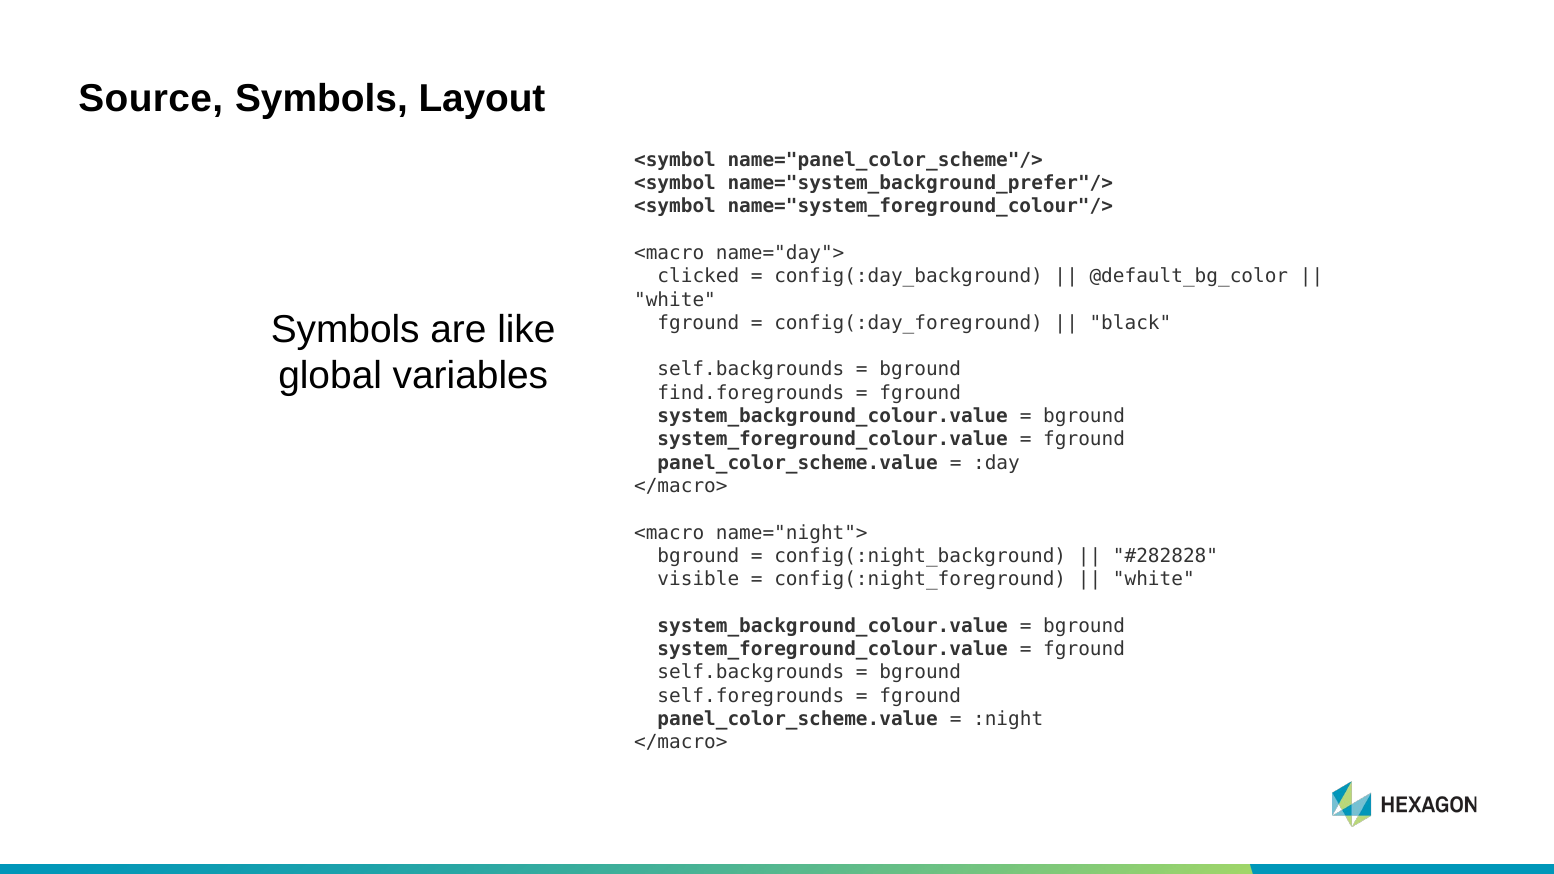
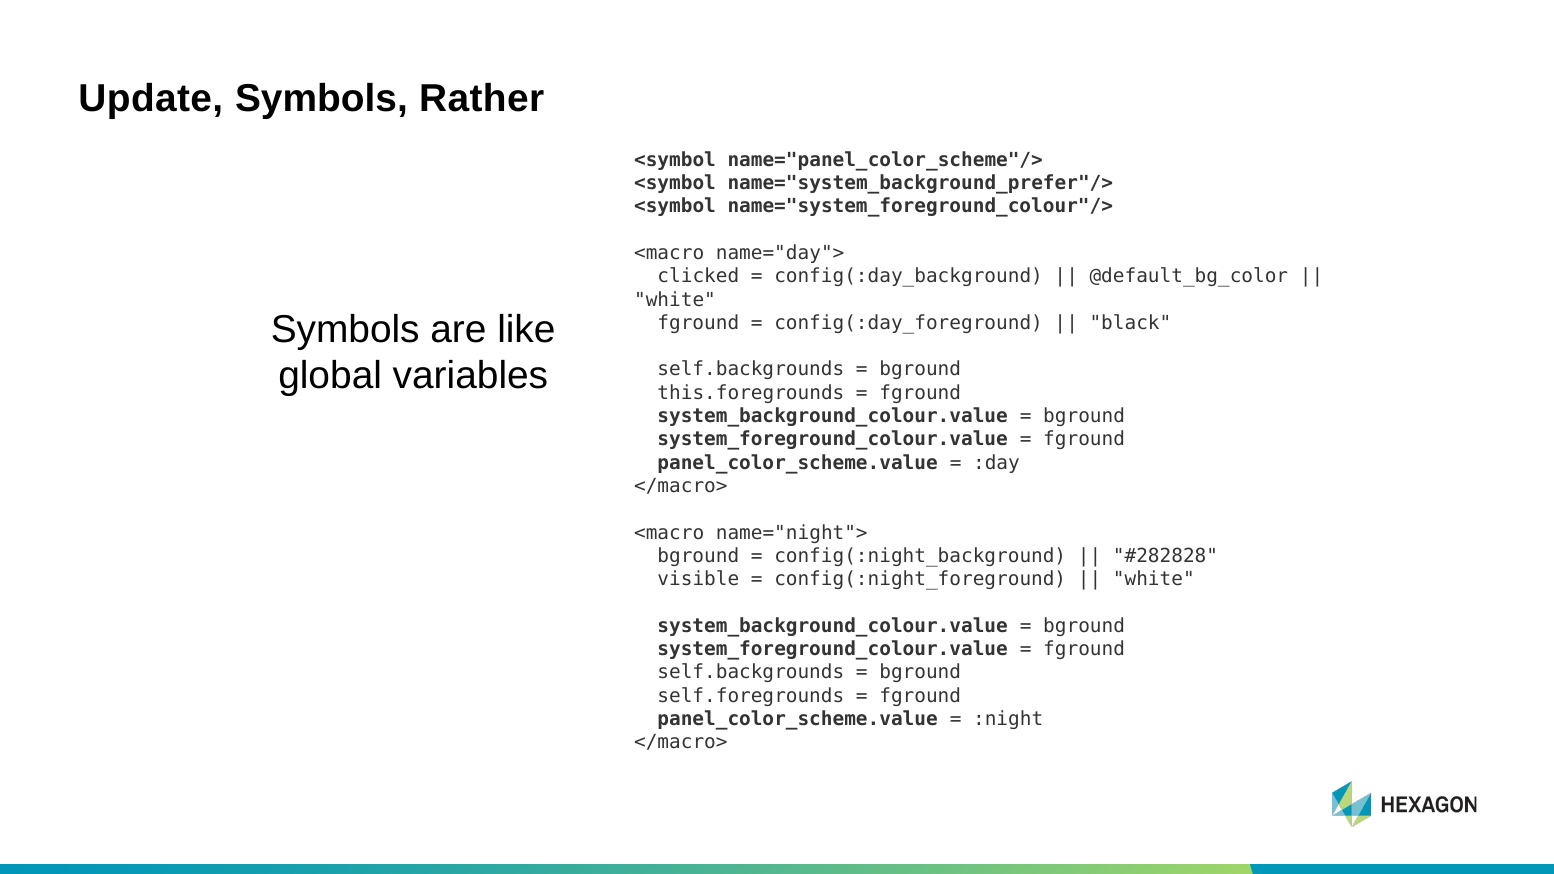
Source: Source -> Update (151, 98)
Layout: Layout -> Rather (482, 98)
find.foregrounds: find.foregrounds -> this.foregrounds (751, 393)
